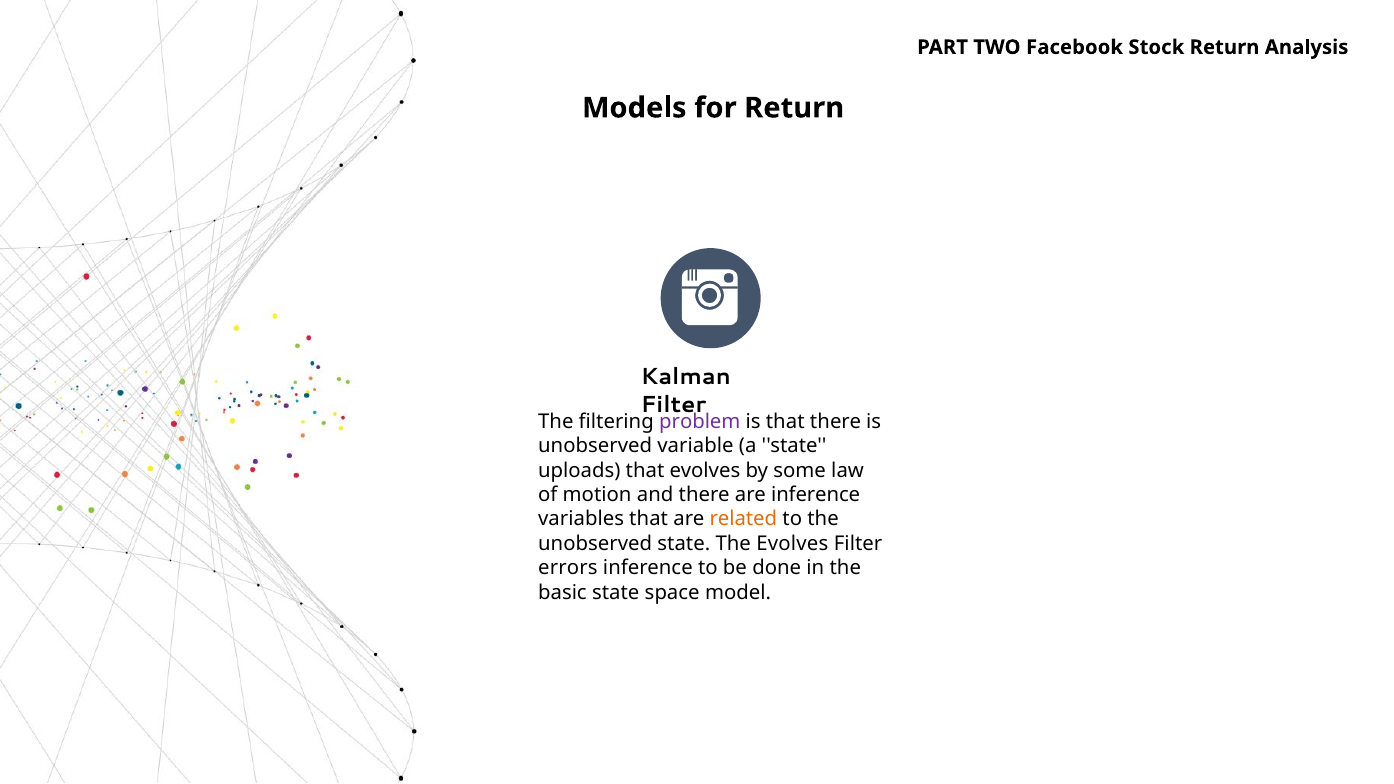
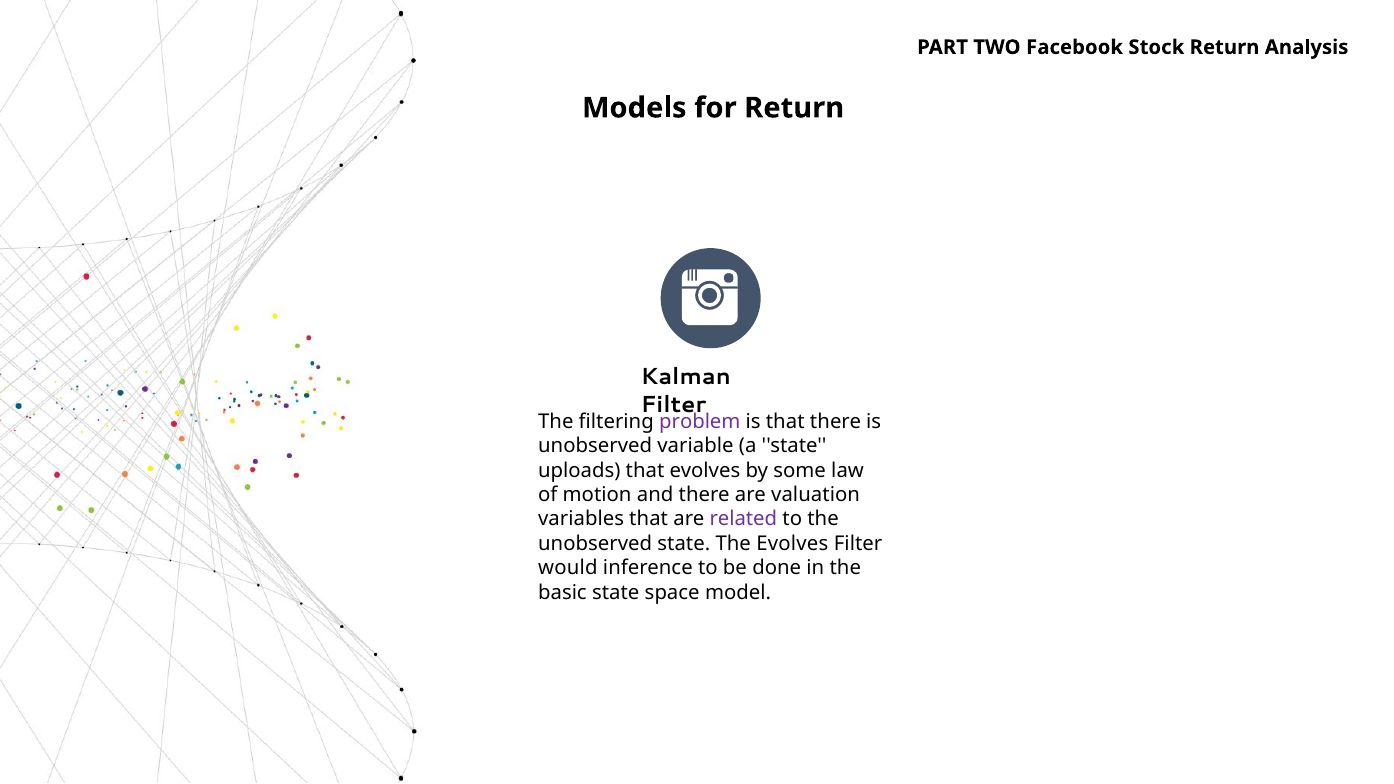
are inference: inference -> valuation (816, 495)
related colour: orange -> purple (743, 519)
errors: errors -> would (568, 568)
